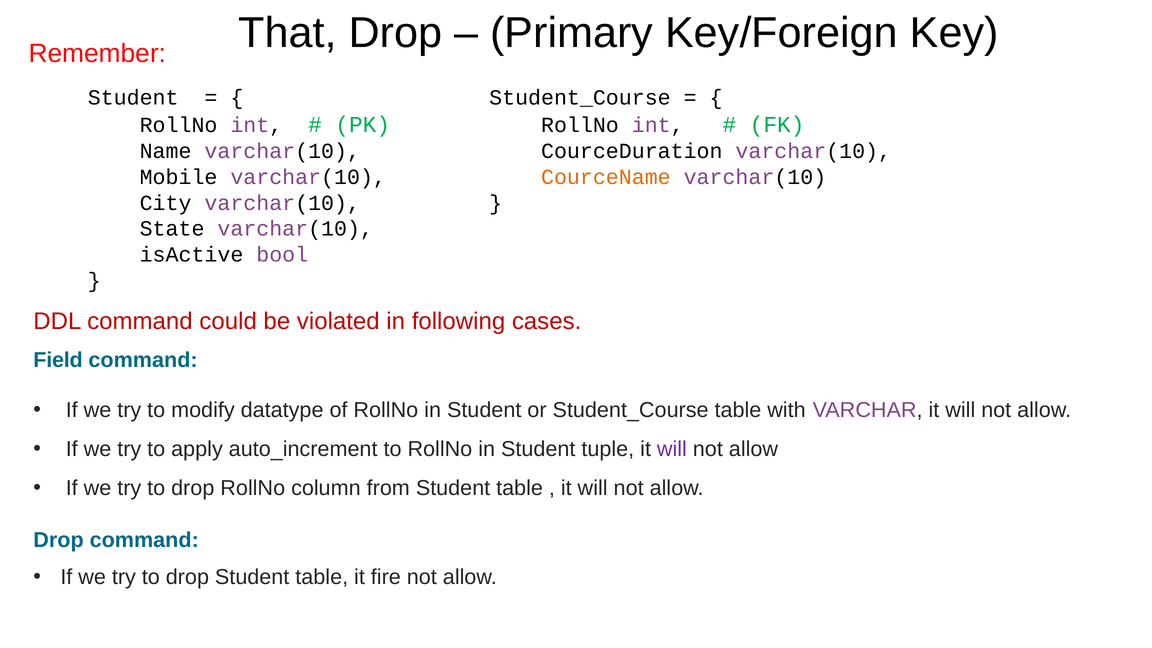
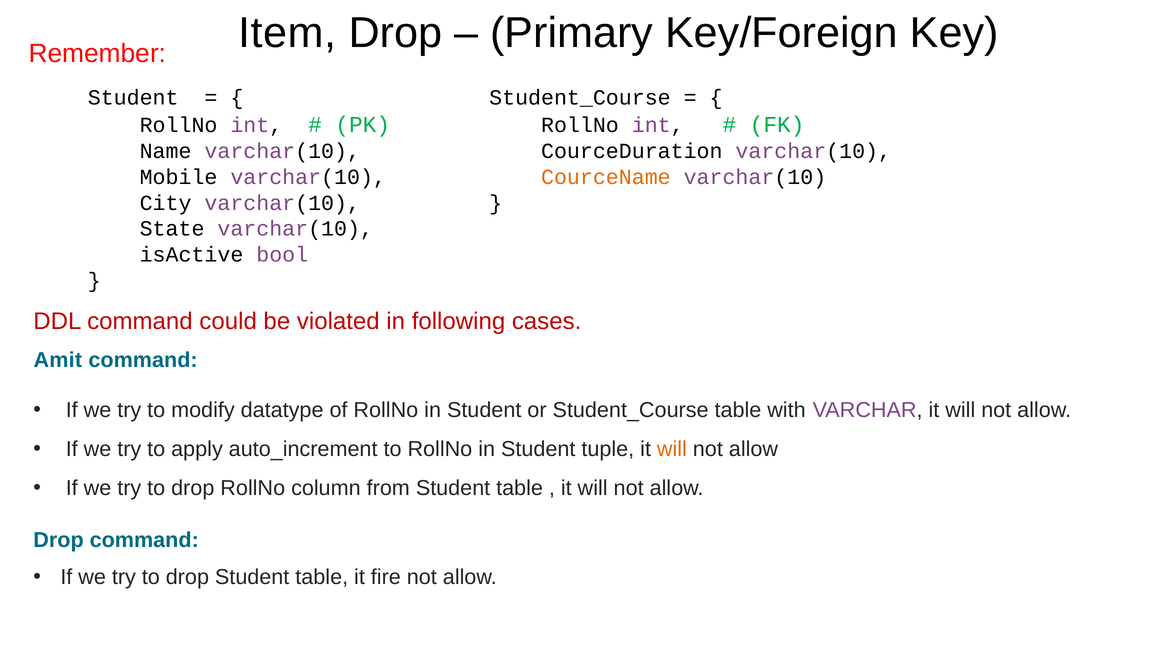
That: That -> Item (287, 33)
Field: Field -> Amit (58, 360)
will colour: purple -> orange (672, 449)
